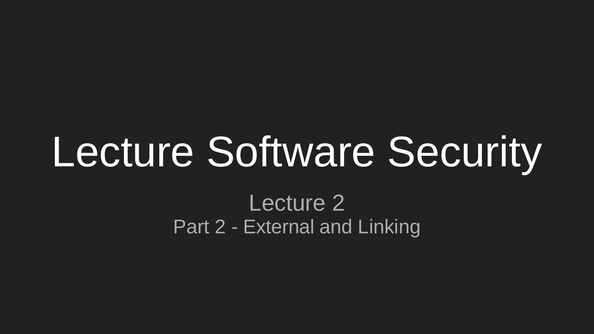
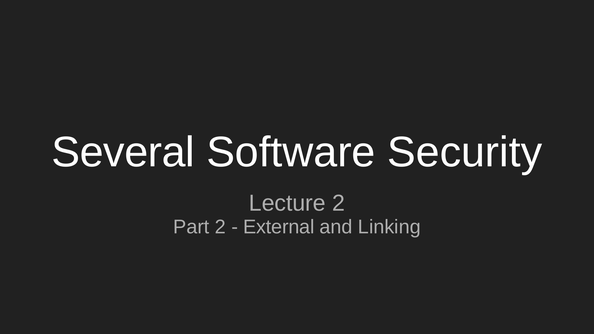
Lecture: Lecture -> Several (123, 152)
